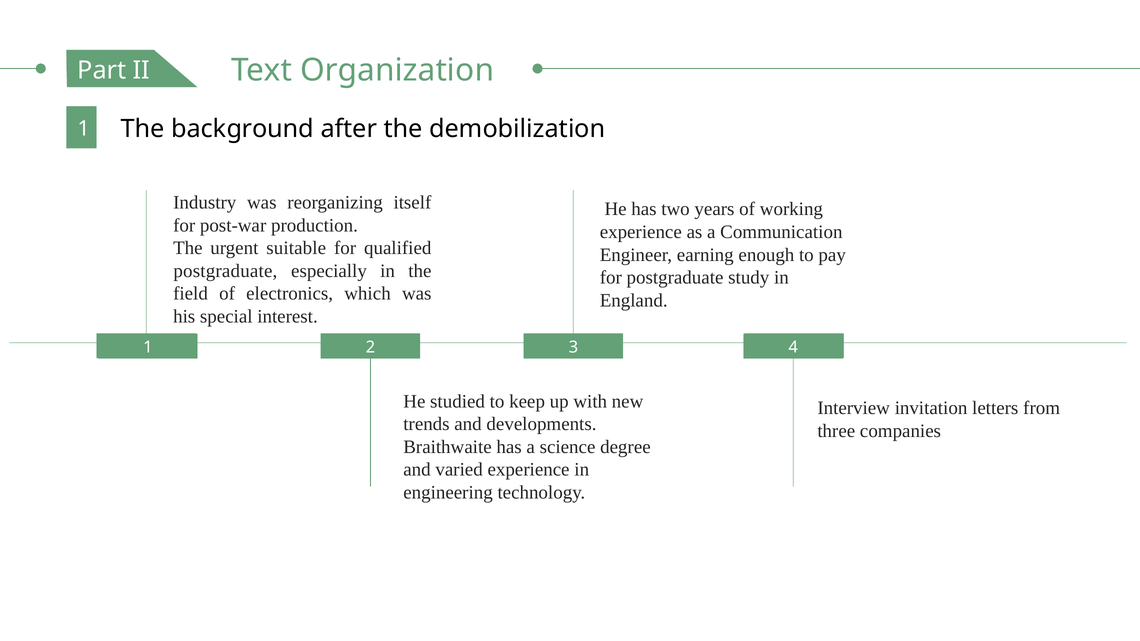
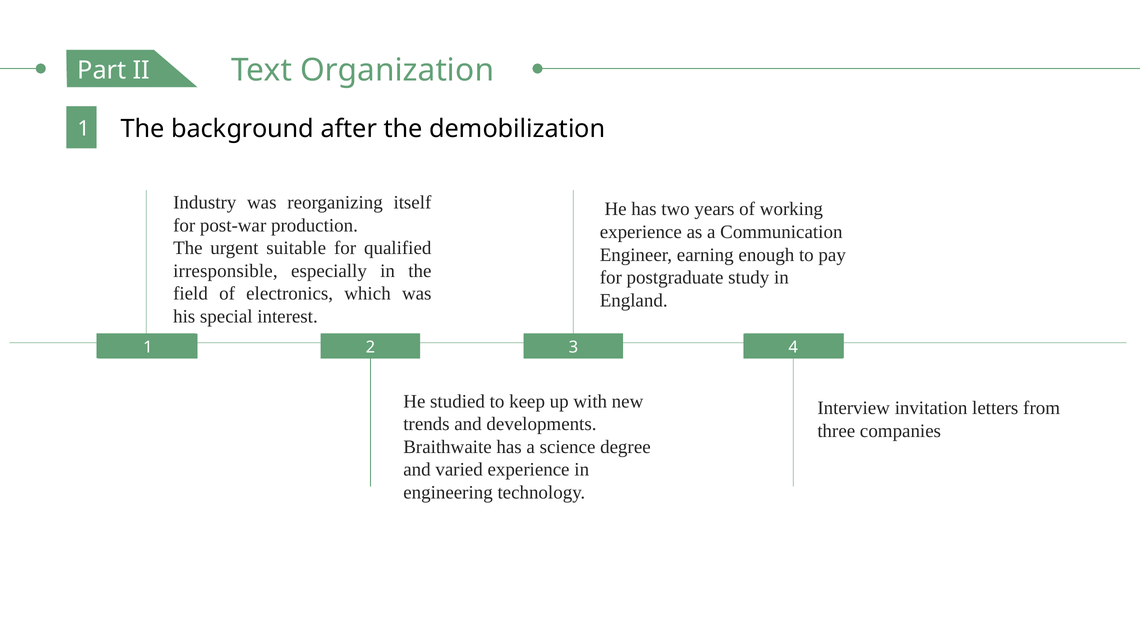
postgraduate: postgraduate -> irresponsible (225, 271)
